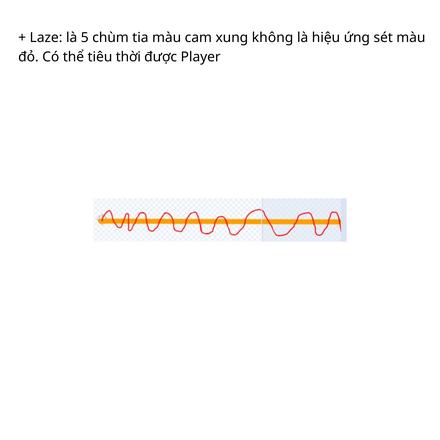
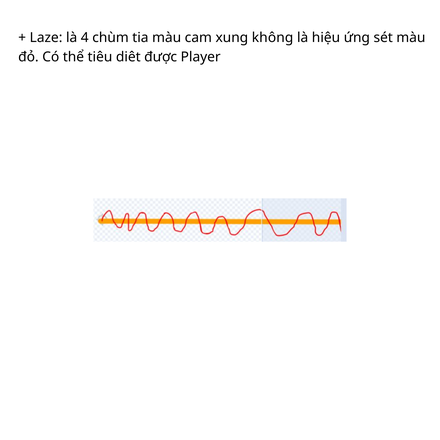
5: 5 -> 4 (85, 38)
thời: thời -> diêt (128, 57)
